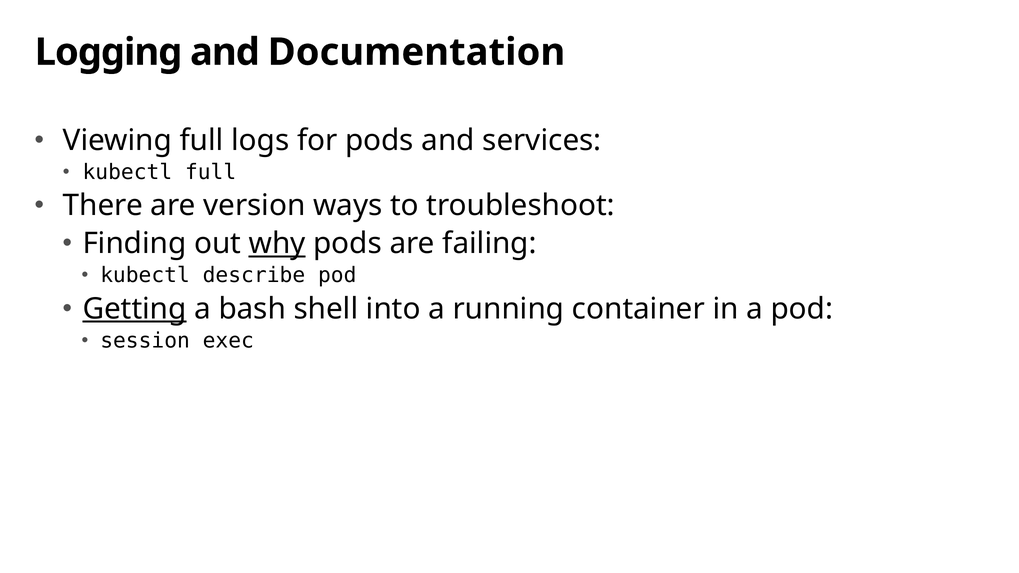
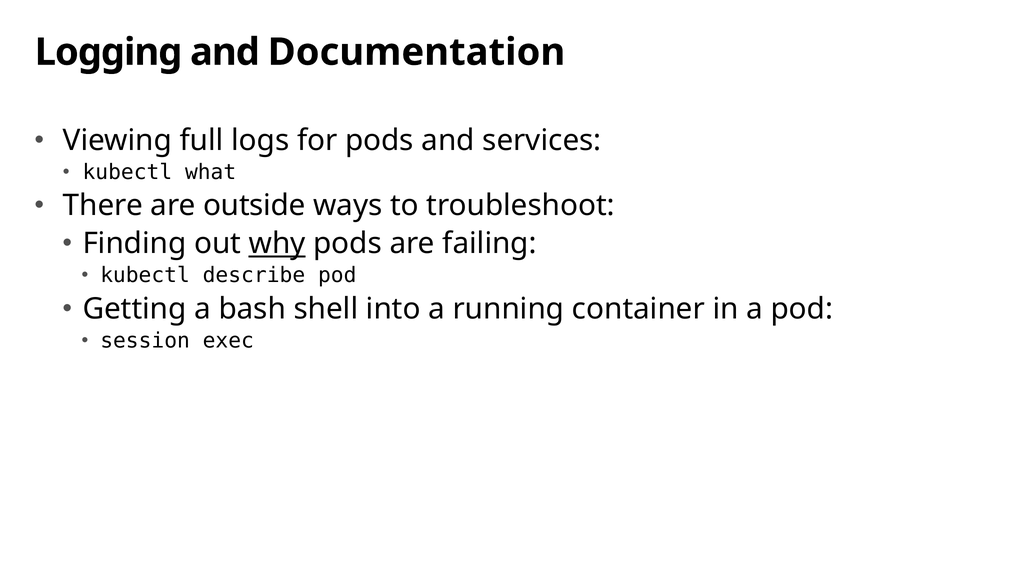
kubectl full: full -> what (211, 172)
version: version -> outside (254, 206)
Getting underline: present -> none (135, 309)
